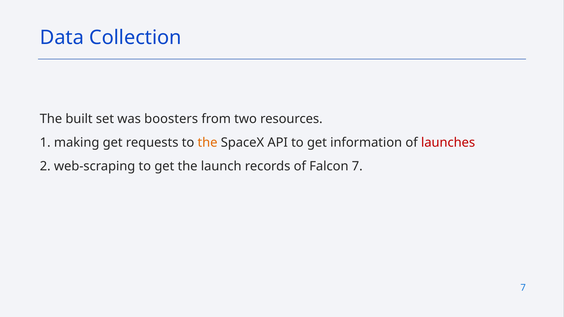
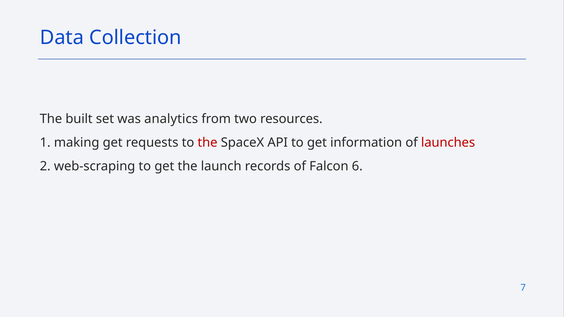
boosters: boosters -> analytics (171, 119)
the colour: orange -> red (208, 143)
Falcon 7: 7 -> 6 (357, 166)
